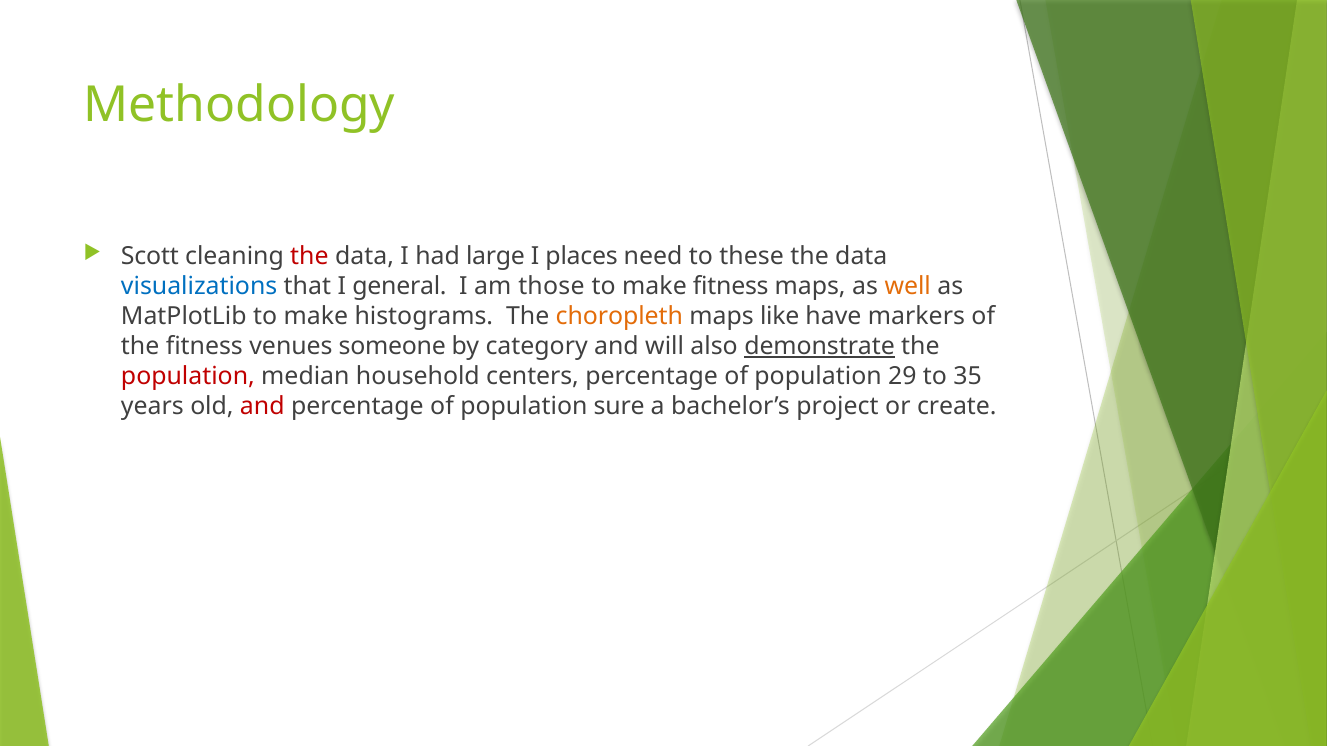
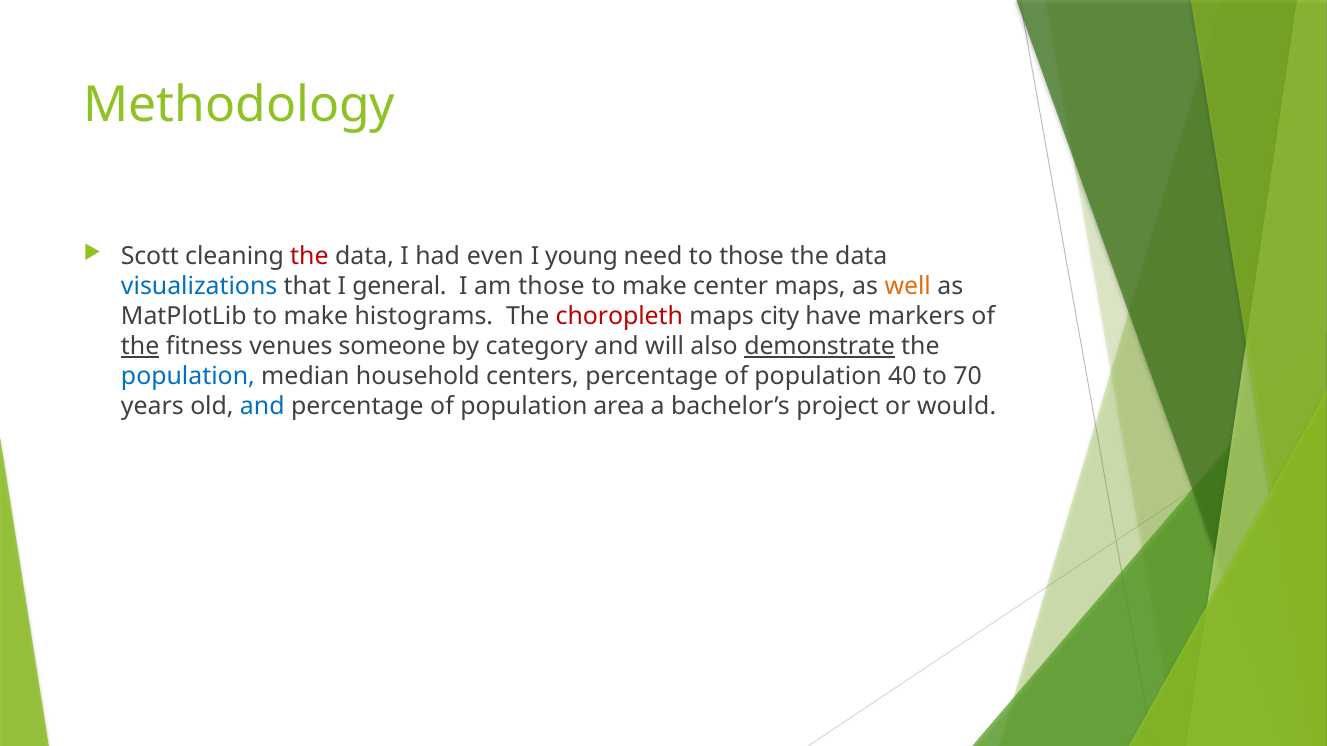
large: large -> even (495, 257)
places: places -> young (582, 257)
to these: these -> those (752, 257)
make fitness: fitness -> center (731, 287)
choropleth colour: orange -> red (619, 317)
like: like -> city (780, 317)
the underline: none -> present (140, 346)
population colour: red -> blue (188, 376)
29: 29 -> 40 (902, 376)
35: 35 -> 70 (968, 376)
and colour: red -> blue (262, 406)
sure: sure -> area (619, 406)
create: create -> would (957, 406)
